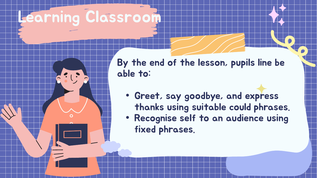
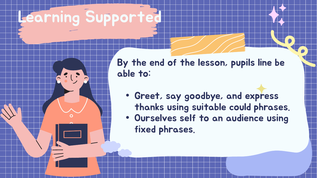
Classroom: Classroom -> Supported (123, 17)
Recognise: Recognise -> Ourselves (156, 118)
